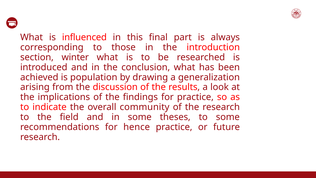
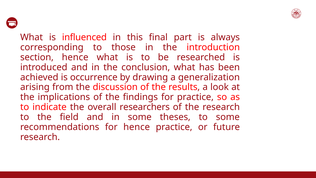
section winter: winter -> hence (75, 57)
population: population -> occurrence (94, 77)
community: community -> researchers (145, 107)
